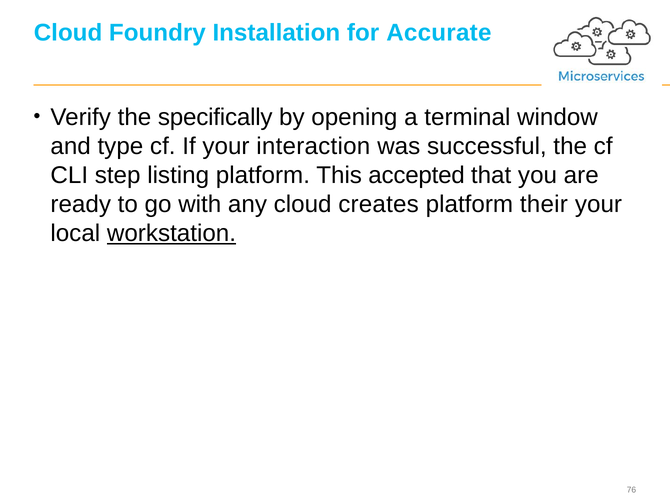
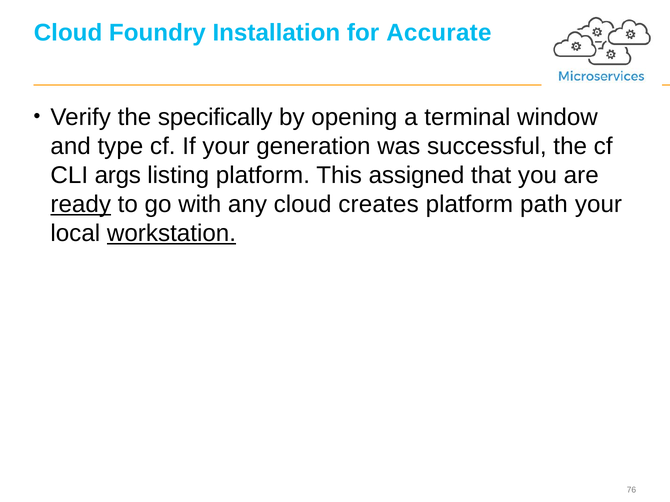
interaction: interaction -> generation (313, 146)
step: step -> args (118, 175)
accepted: accepted -> assigned (417, 175)
ready underline: none -> present (81, 204)
their: their -> path (544, 204)
